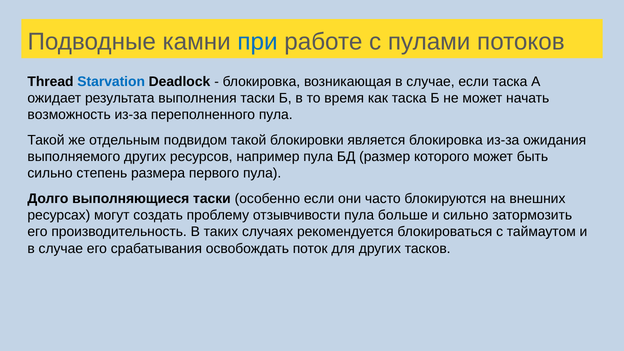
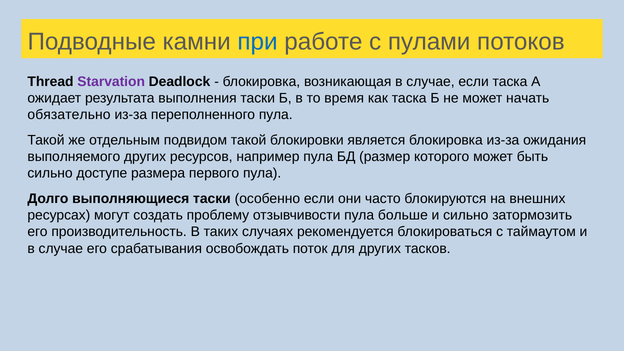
Starvation colour: blue -> purple (111, 82)
возможность: возможность -> обязательно (69, 115)
степень: степень -> доступе (102, 173)
